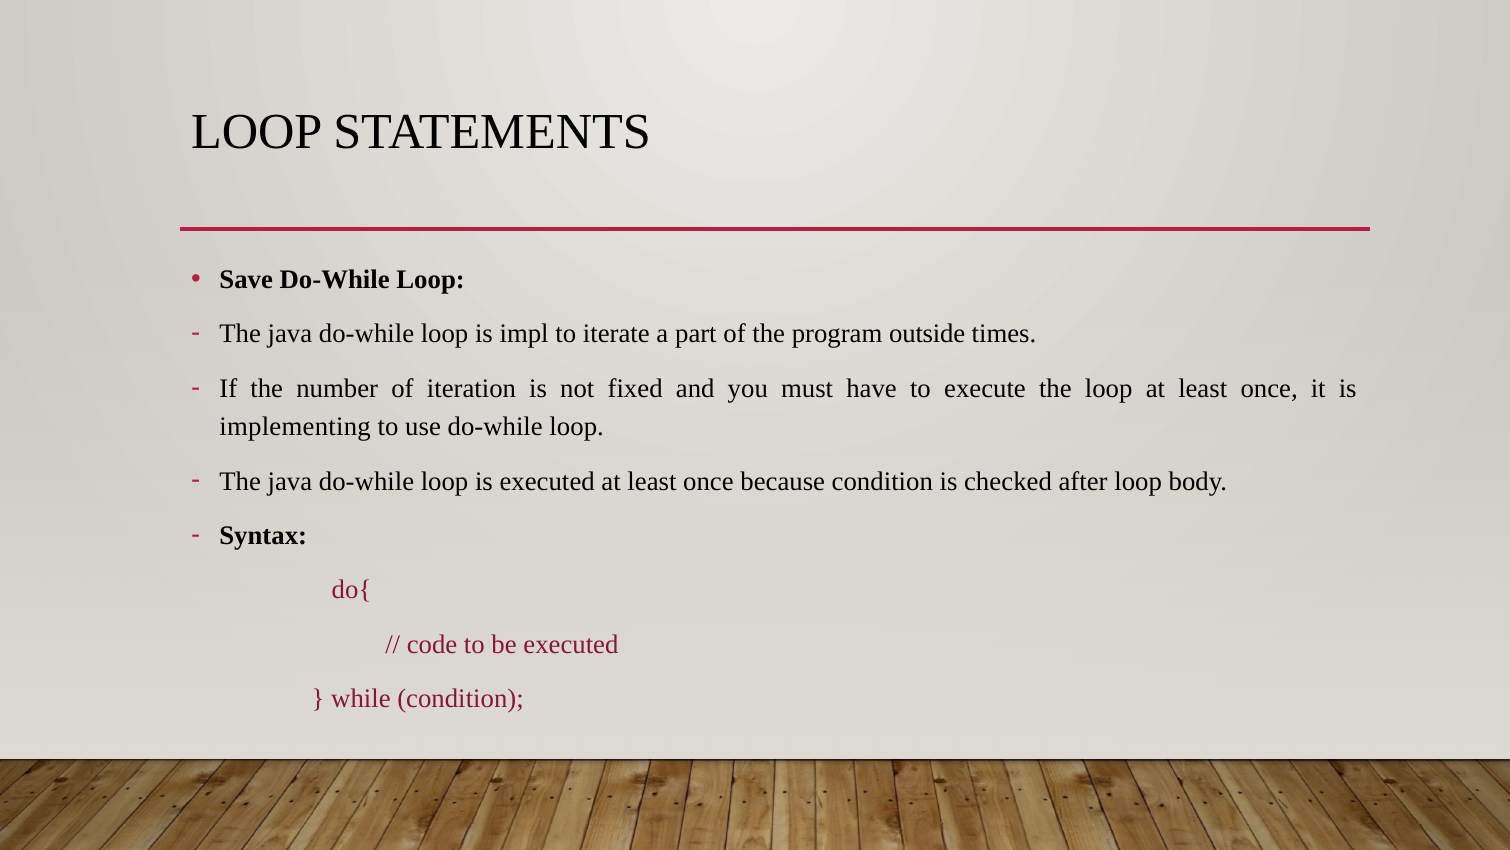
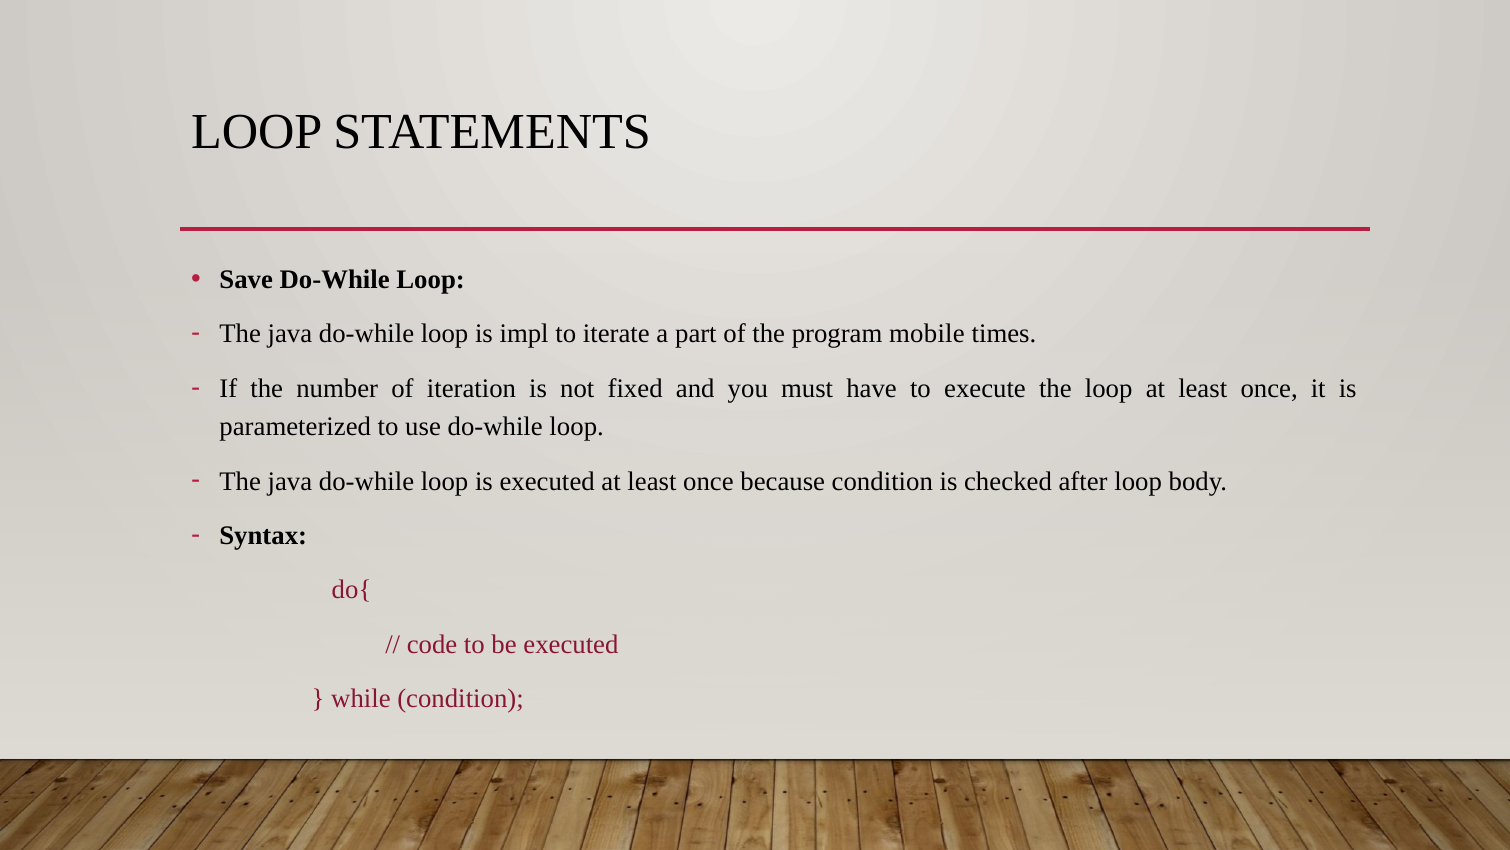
outside: outside -> mobile (927, 334)
implementing: implementing -> parameterized (295, 427)
